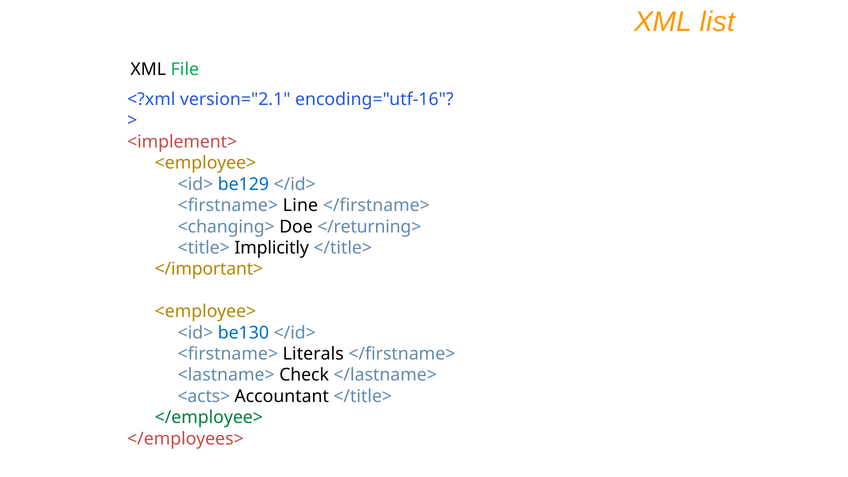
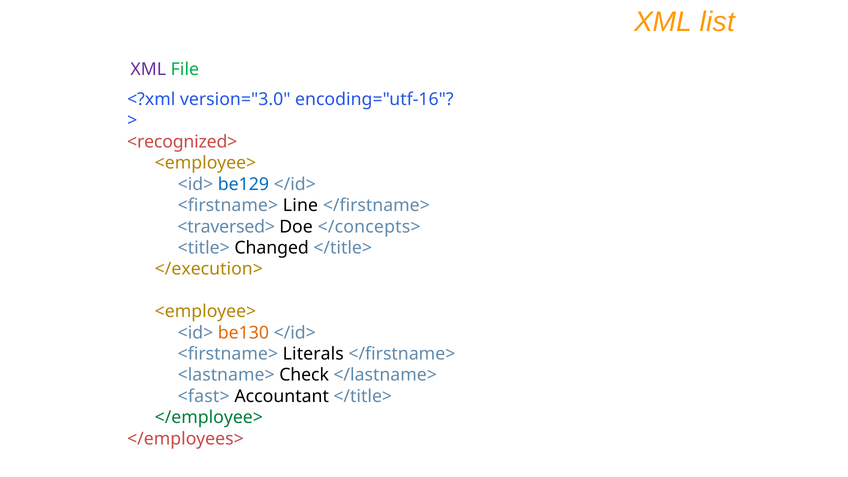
XML colour: black -> purple (148, 70)
version="2.1: version="2.1 -> version="3.0 (235, 99)
<implement>: <implement> -> <recognized> (182, 142)
<changing>: <changing> -> <traversed> (226, 227)
</returning>: </returning> -> </concepts> (369, 227)
Implicitly: Implicitly -> Changed (272, 248)
</important>: </important> -> </execution> (209, 269)
be130 colour: blue -> orange (243, 333)
<acts>: <acts> -> <fast> (204, 396)
